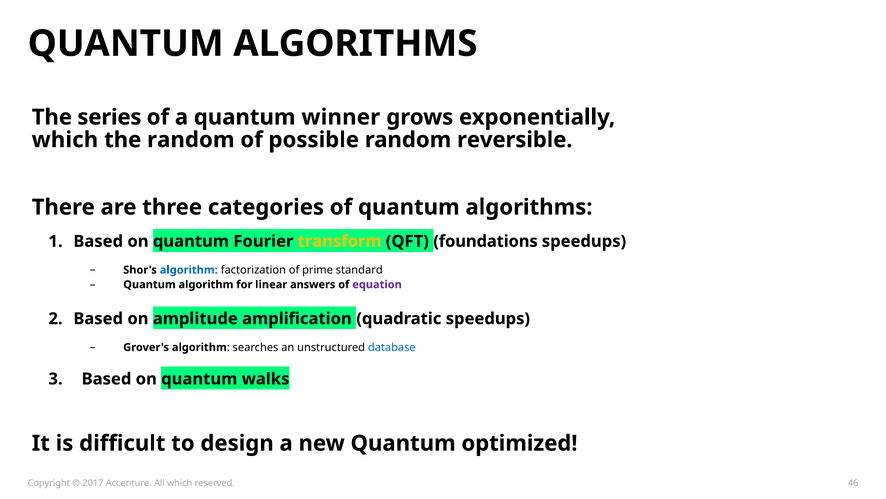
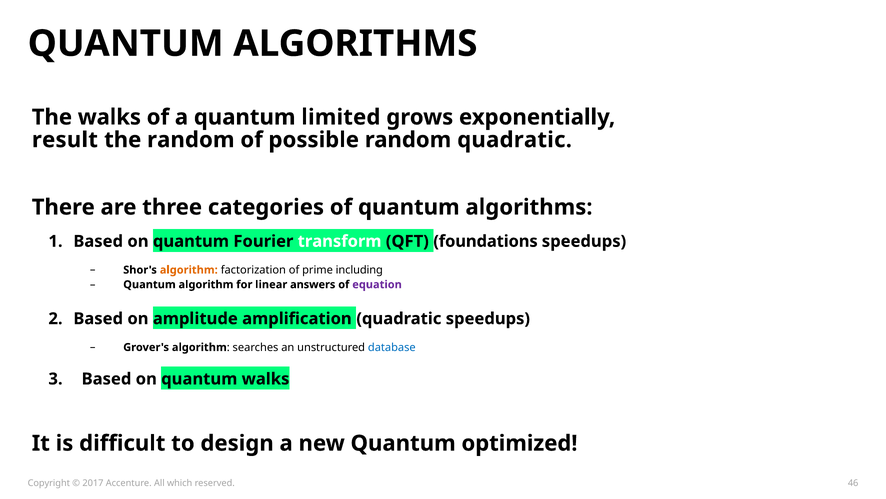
The series: series -> walks (109, 117)
winner: winner -> limited (341, 117)
which: which -> result (65, 140)
random reversible: reversible -> quadratic (515, 140)
transform colour: yellow -> white (340, 241)
algorithm colour: blue -> orange (189, 270)
standard: standard -> including (359, 270)
